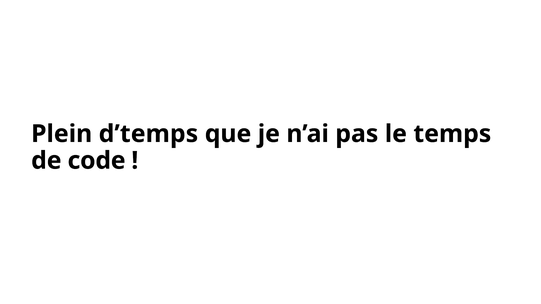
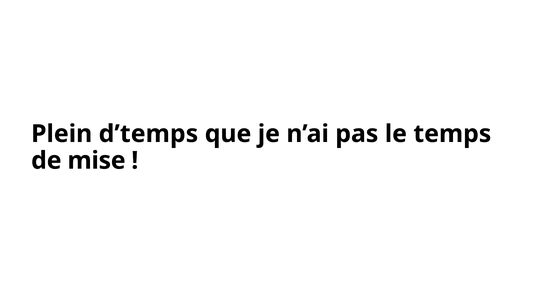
code: code -> mise (97, 161)
